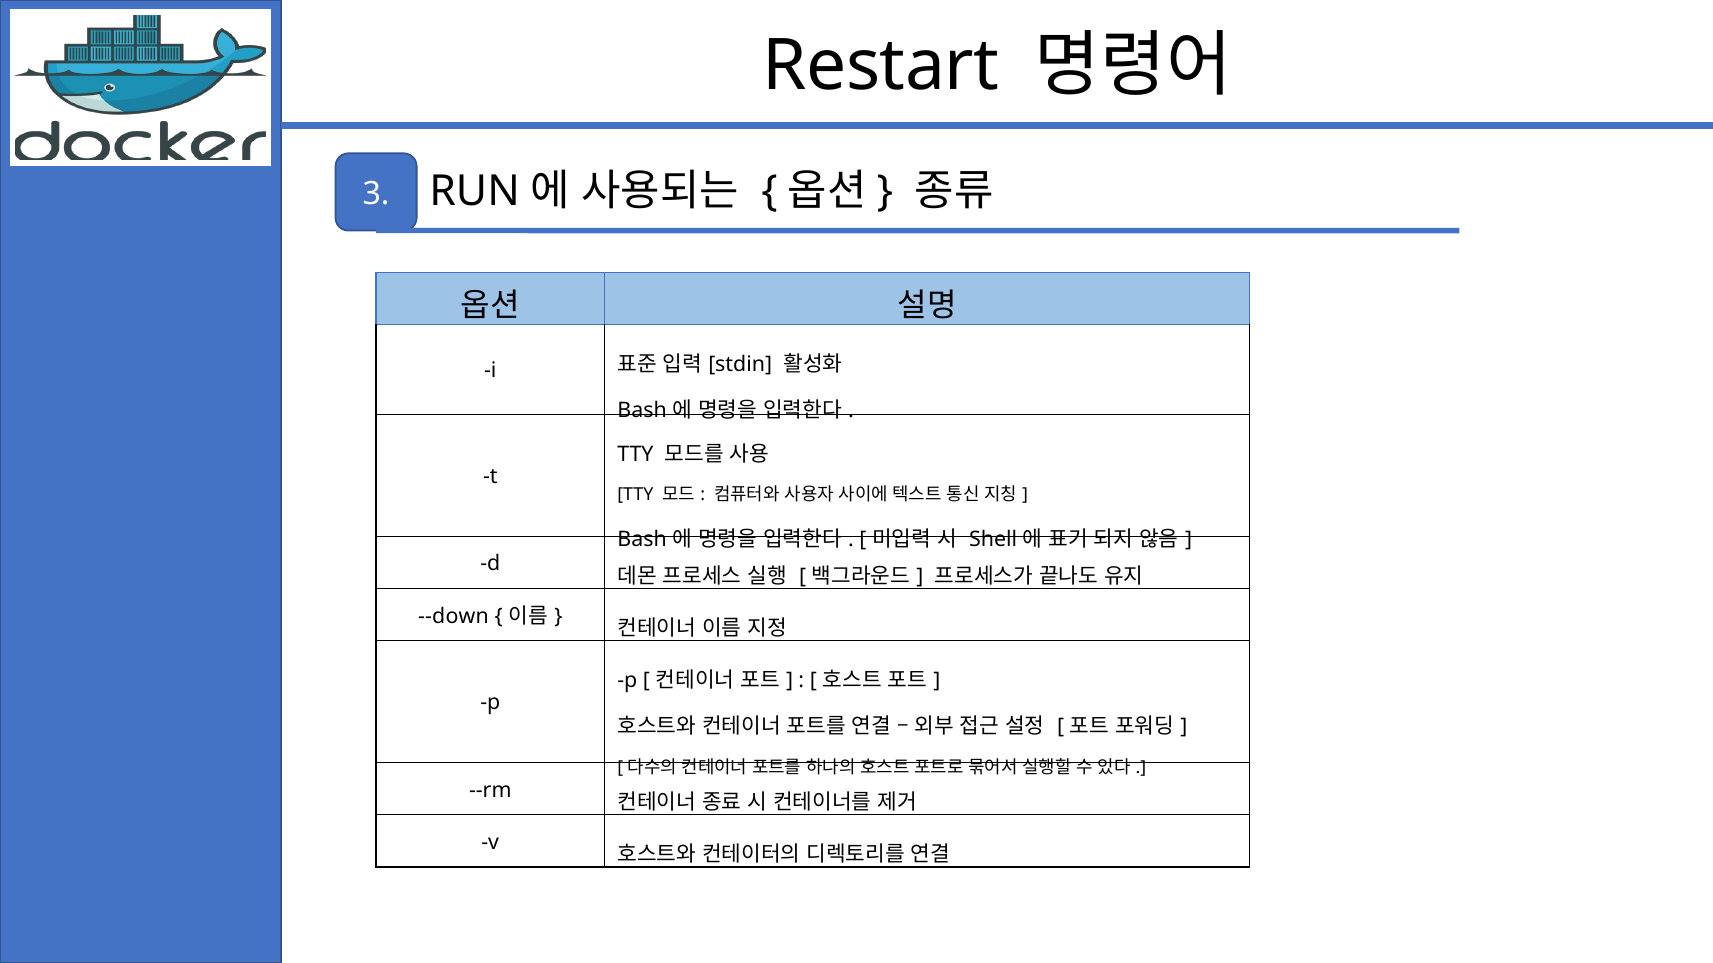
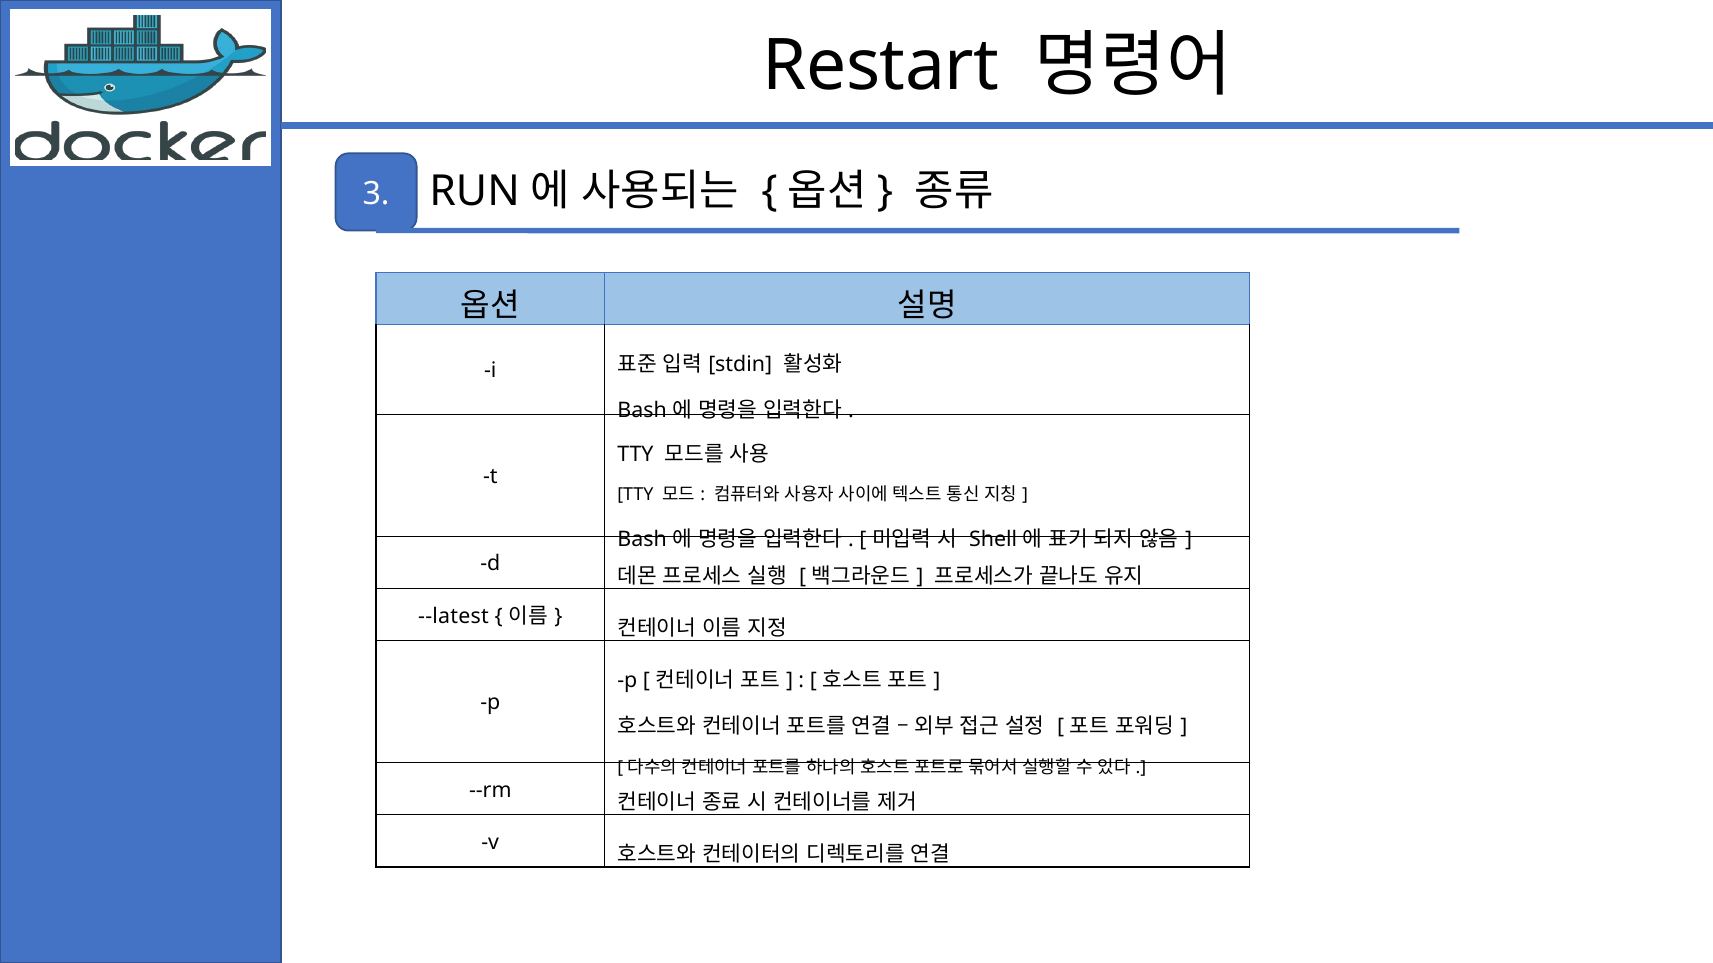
--down: --down -> --latest (453, 617)
